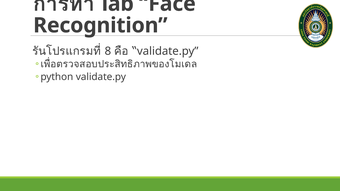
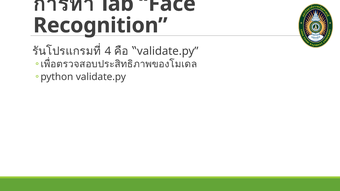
8: 8 -> 4 (108, 51)
